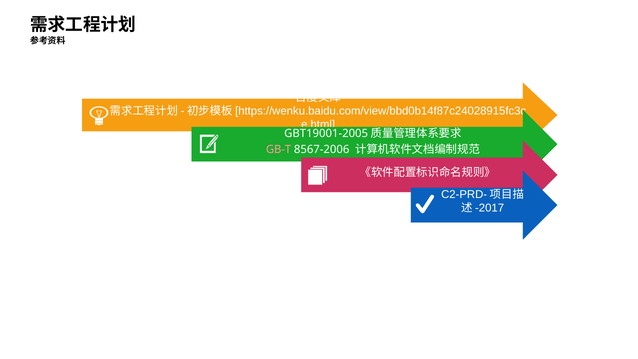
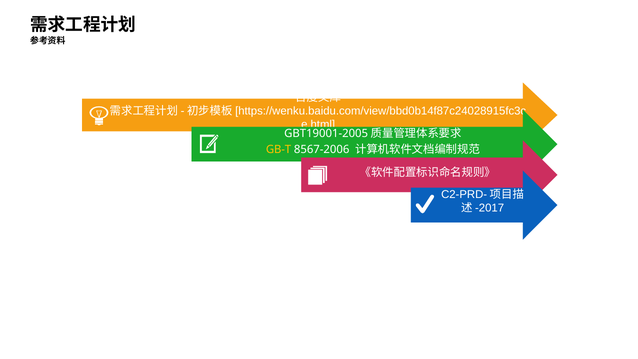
GB-T colour: pink -> yellow (279, 150)
